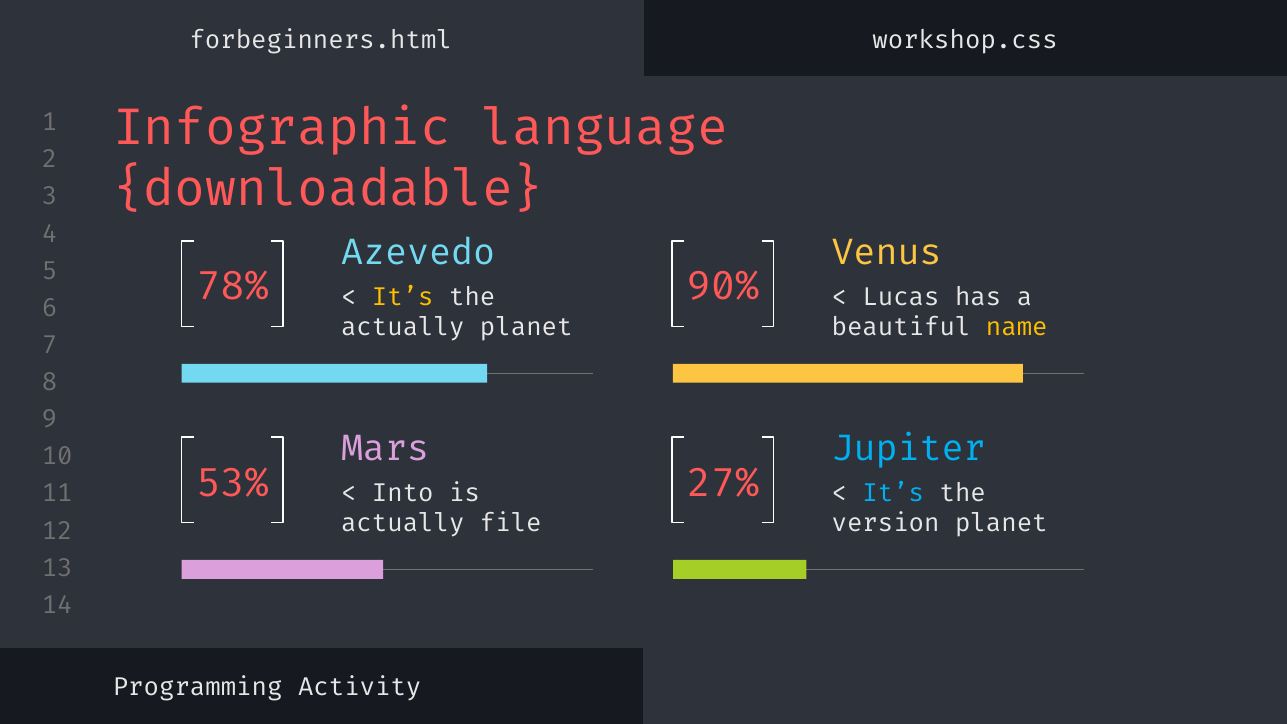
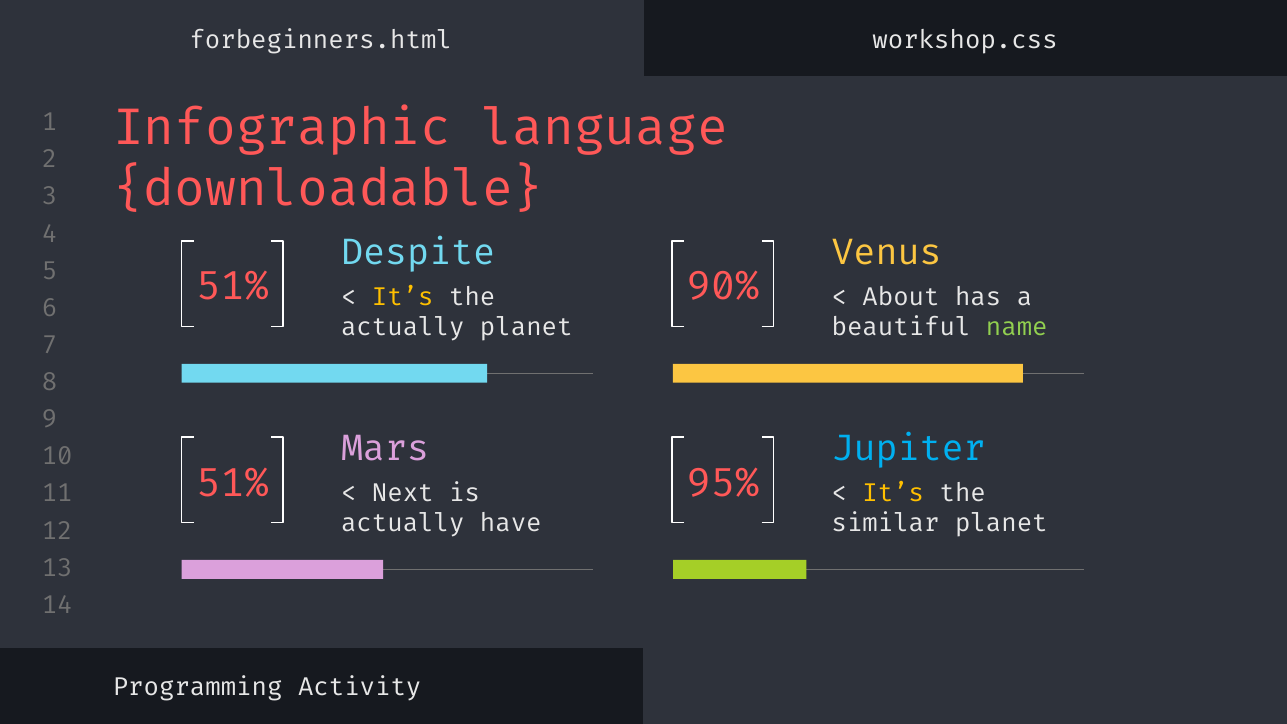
Azevedo: Azevedo -> Despite (418, 253)
78%: 78% -> 51% (233, 287)
Lucas: Lucas -> About (901, 297)
name colour: yellow -> light green (1017, 327)
53%: 53% -> 51% (233, 483)
Into: Into -> Next (403, 493)
27%: 27% -> 95% (723, 483)
It’s colour: light blue -> yellow (893, 493)
file: file -> have (511, 523)
version: version -> similar (886, 523)
